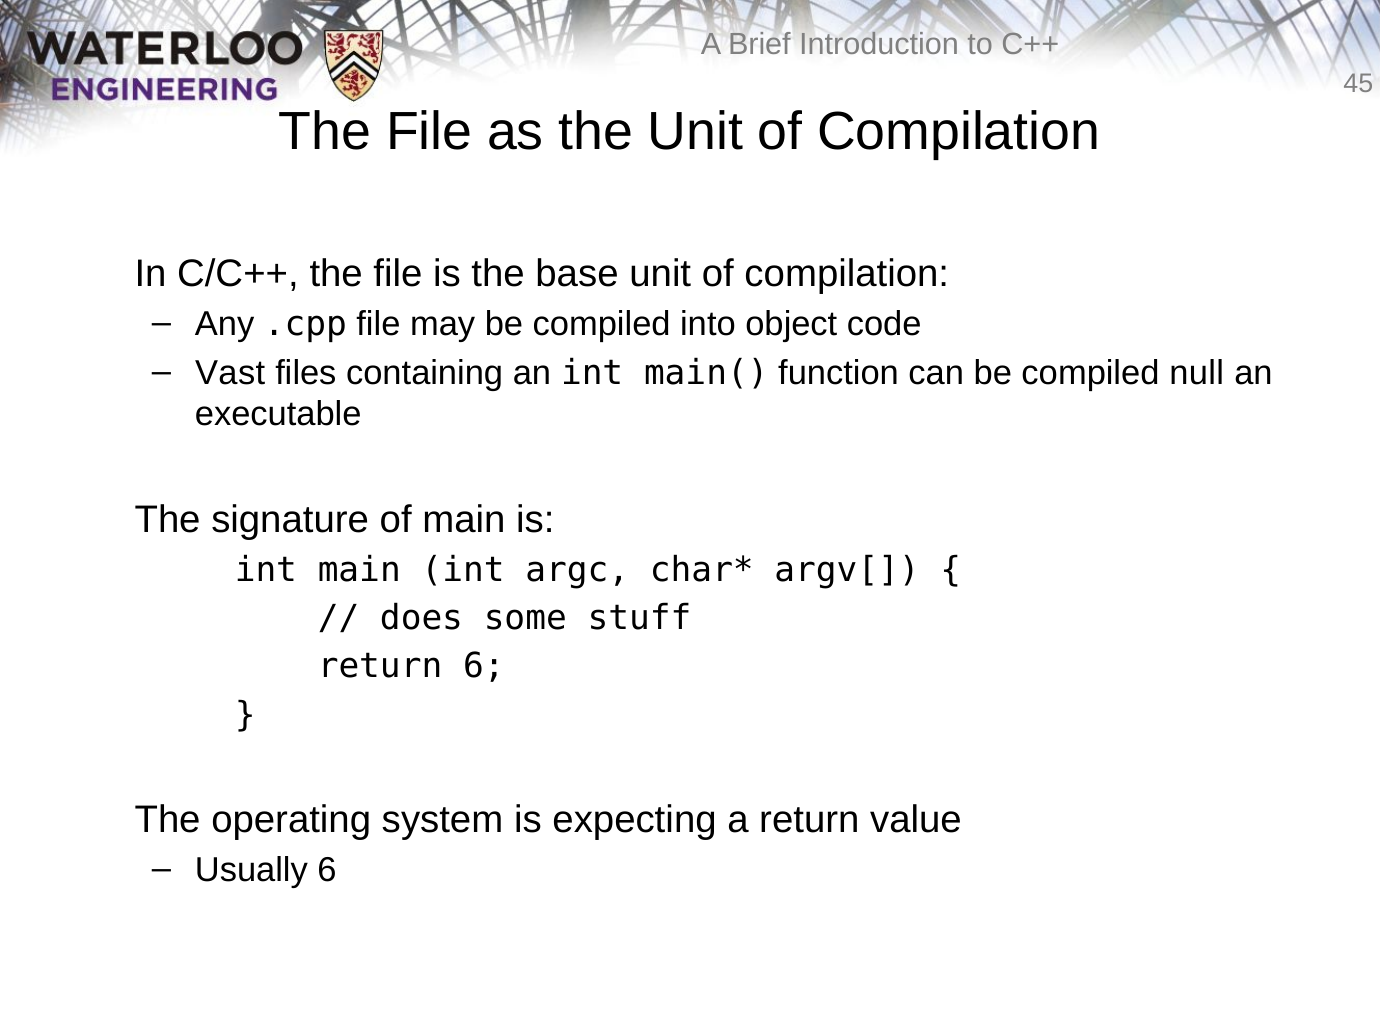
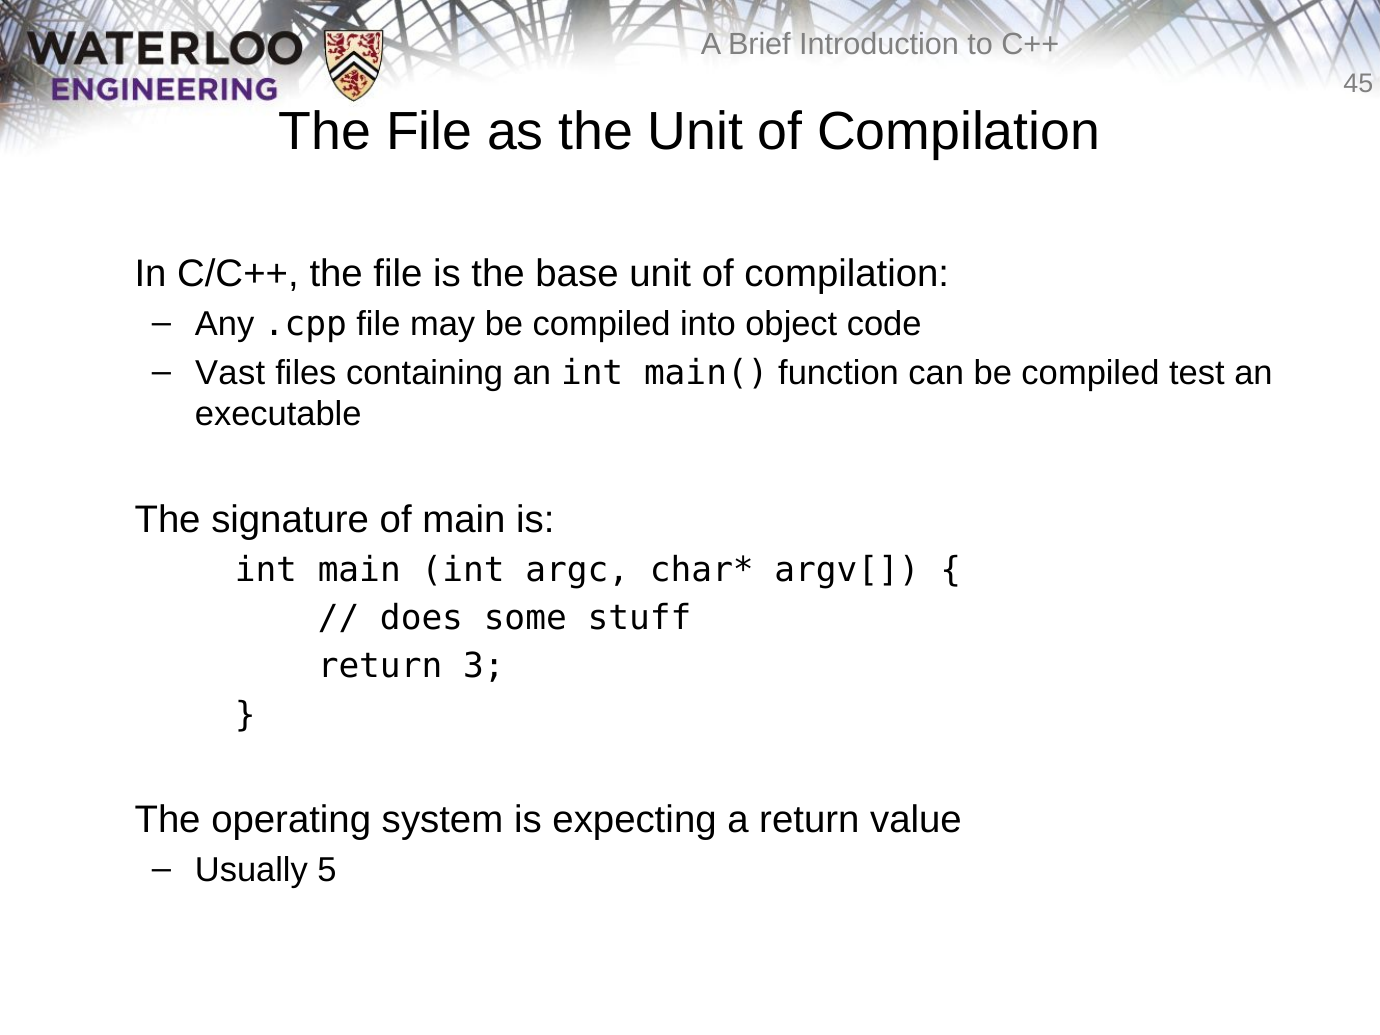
null: null -> test (1197, 373)
return 6: 6 -> 3 (484, 666)
Usually 6: 6 -> 5 (327, 870)
